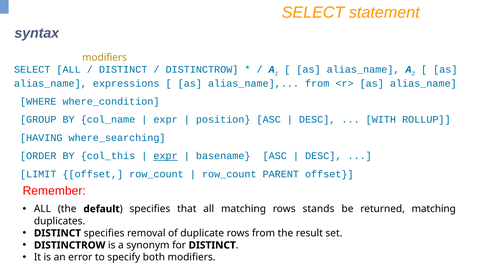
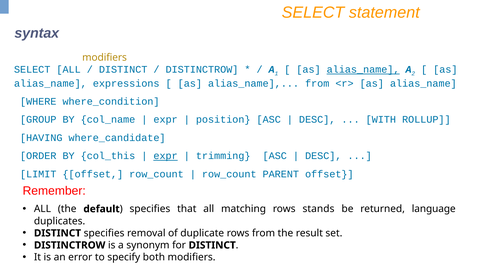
alias_name underline: none -> present (363, 70)
where_searching: where_searching -> where_candidate (117, 138)
basename: basename -> trimming (223, 156)
returned matching: matching -> language (434, 209)
